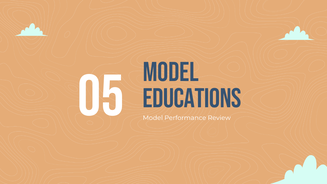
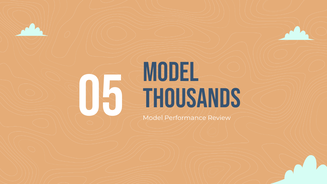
EDUCATIONS: EDUCATIONS -> THOUSANDS (192, 98)
